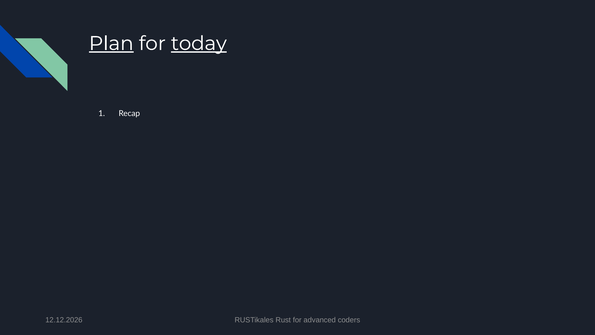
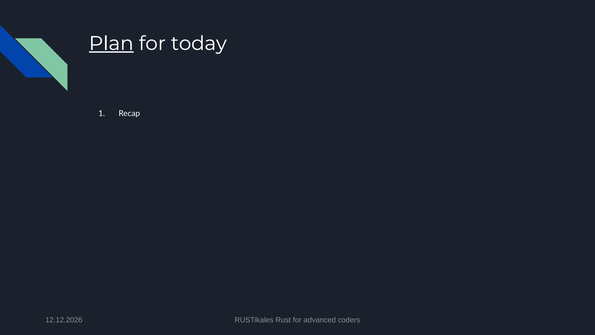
today underline: present -> none (199, 43)
